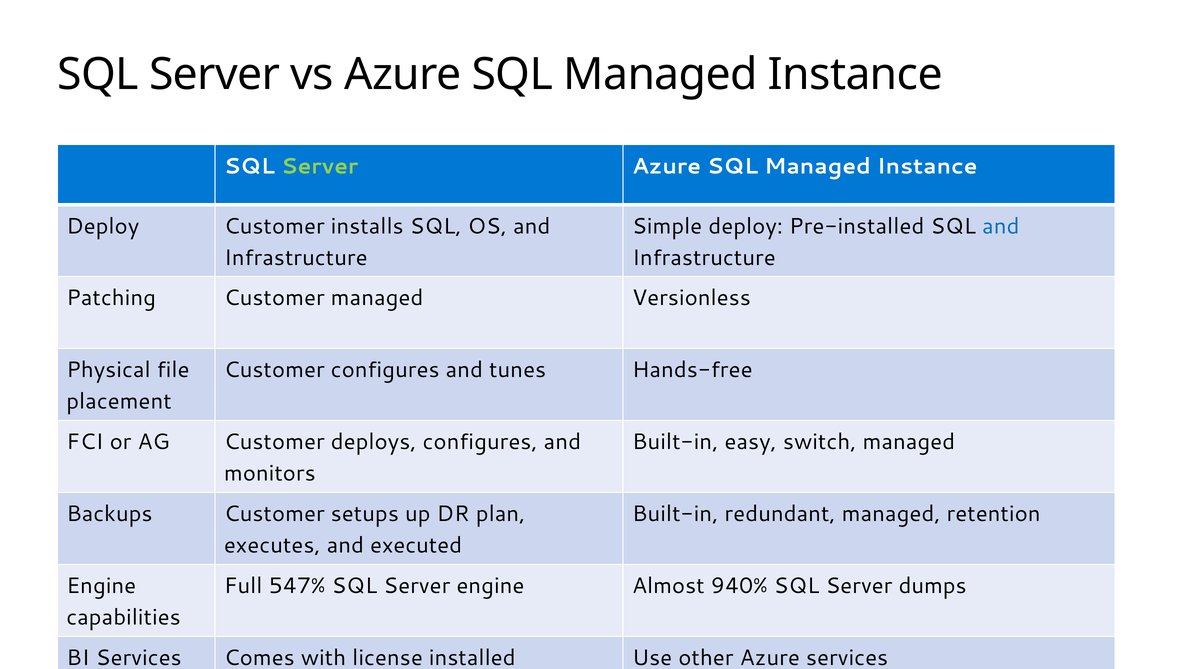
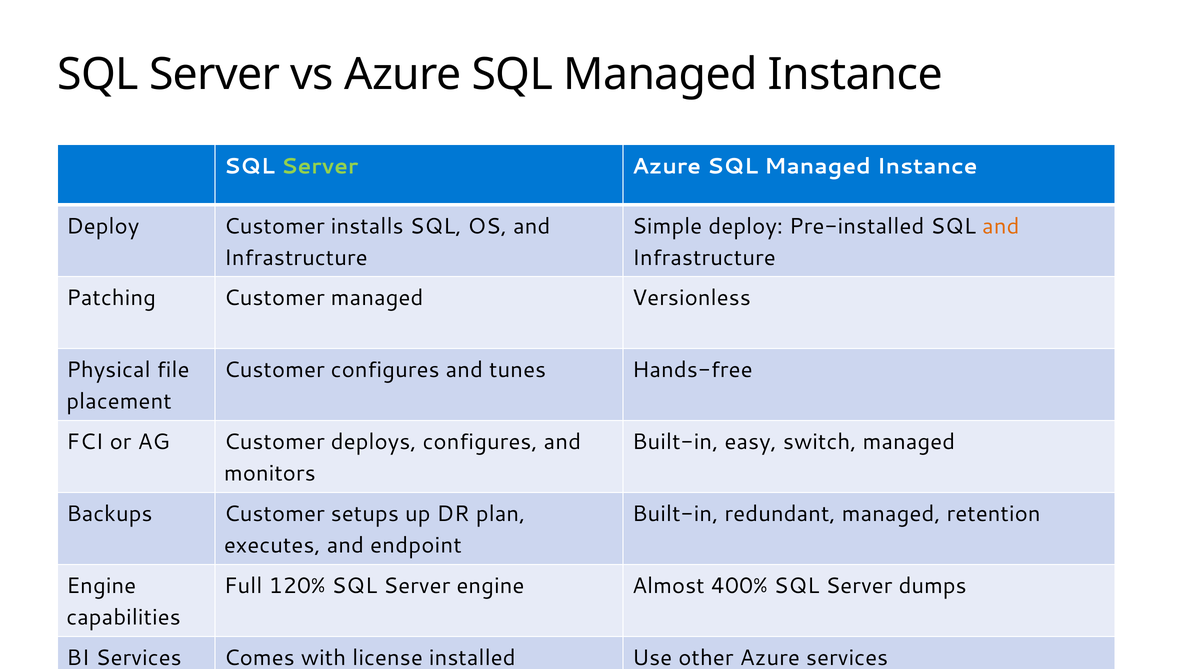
and colour: blue -> orange (1001, 226)
executed: executed -> endpoint (416, 545)
547%: 547% -> 120% (297, 586)
940%: 940% -> 400% (739, 586)
